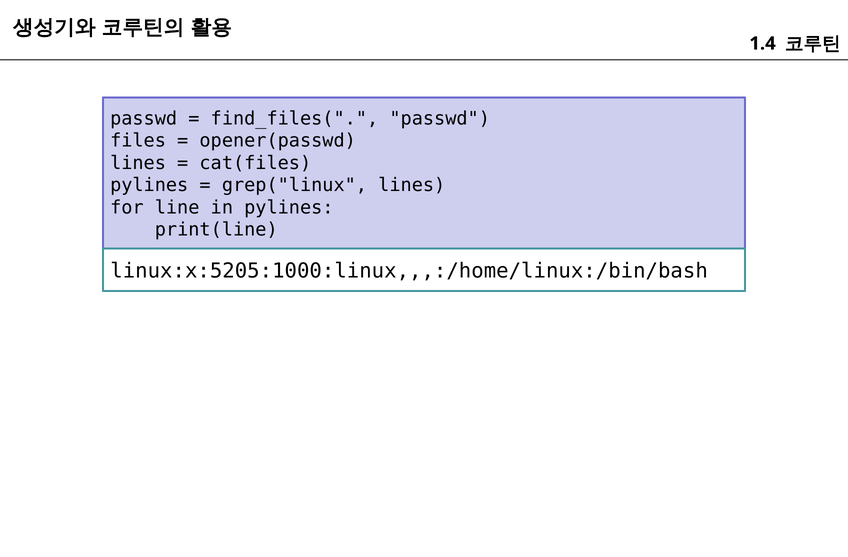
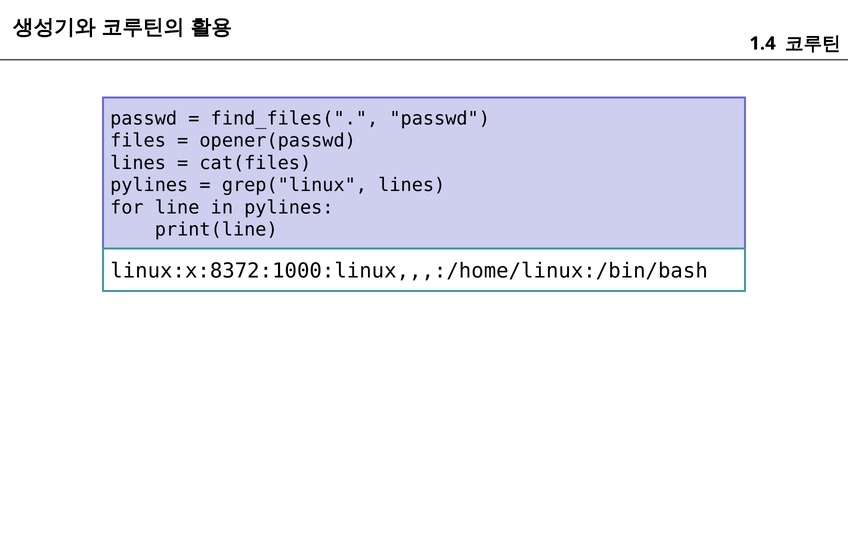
linux:x:5205:1000:linux,,,:/home/linux:/bin/bash: linux:x:5205:1000:linux,,,:/home/linux:/bin/bash -> linux:x:8372:1000:linux,,,:/home/linux:/bin/bash (409, 271)
